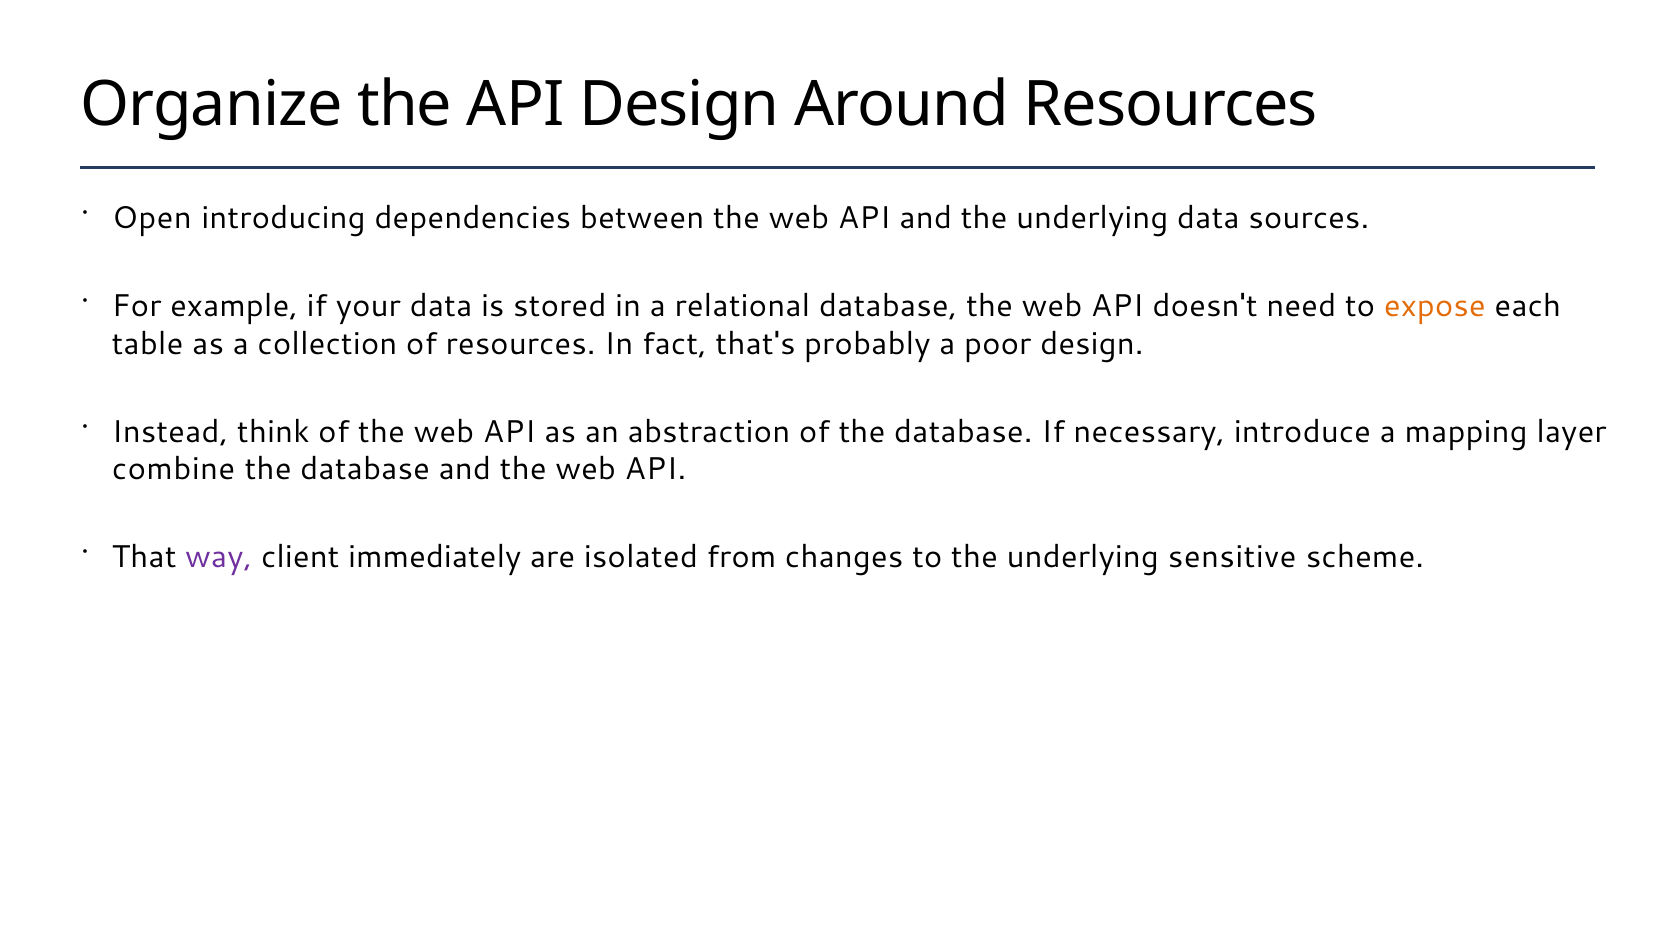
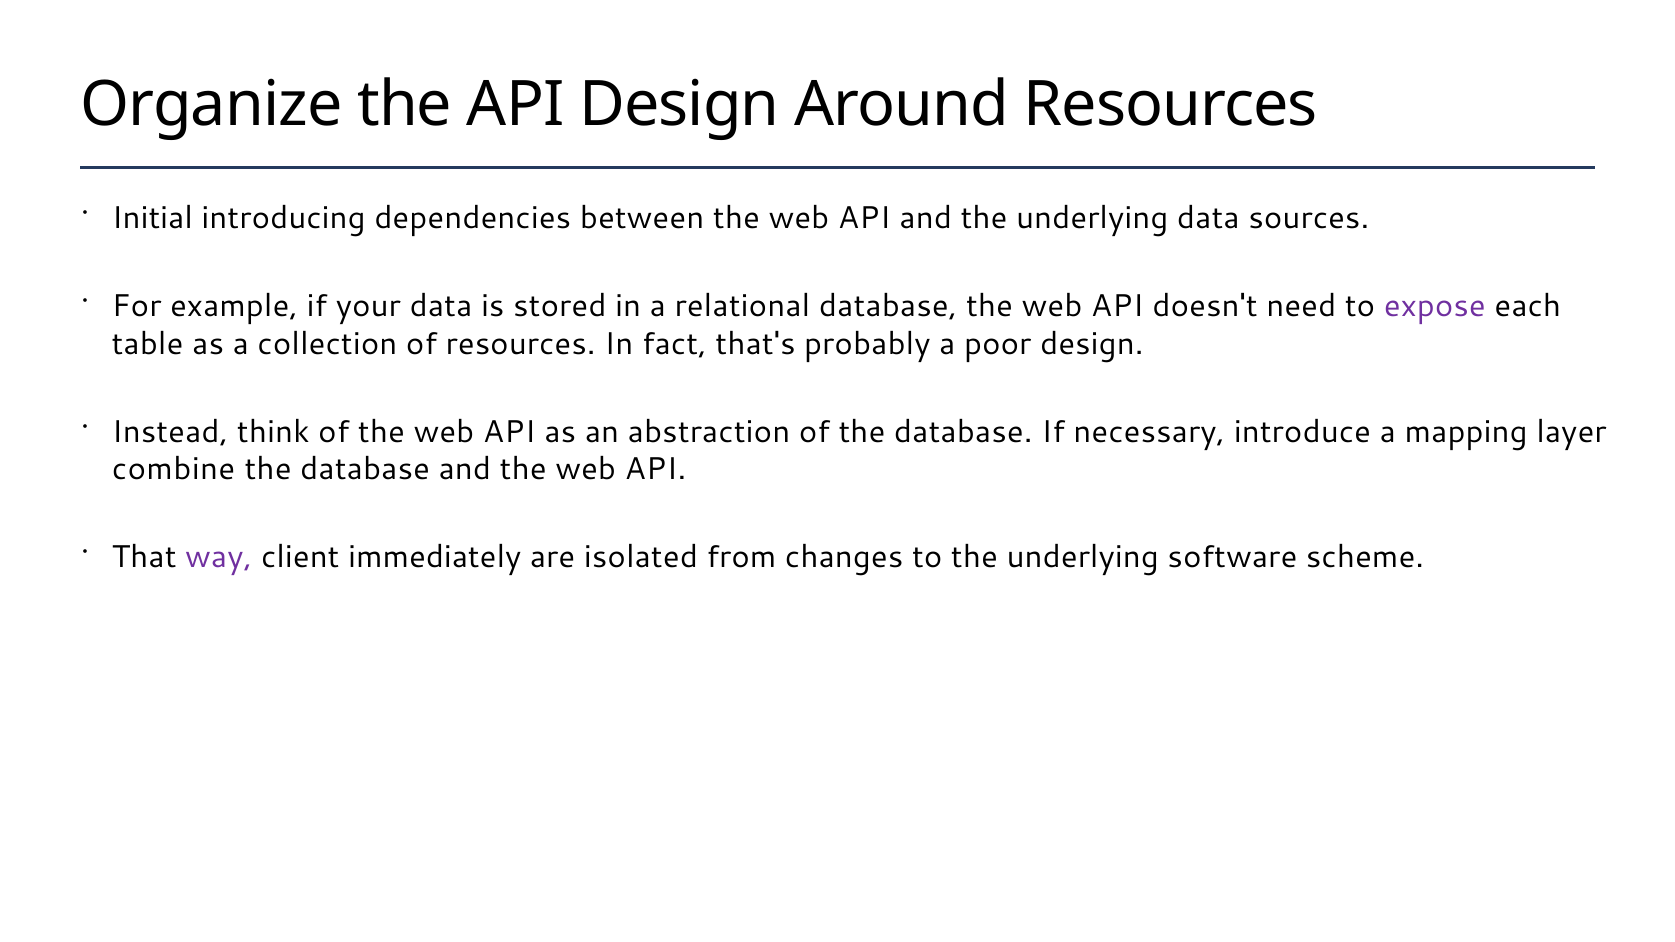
Open: Open -> Initial (152, 218)
expose colour: orange -> purple (1435, 306)
sensitive: sensitive -> software (1232, 557)
